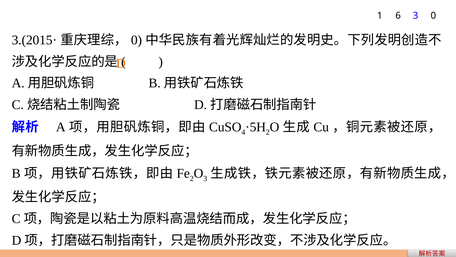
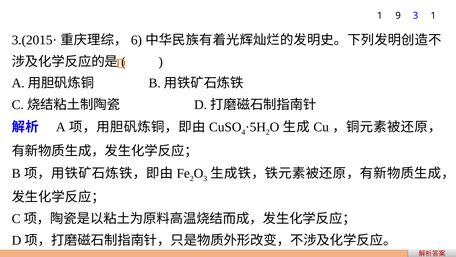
6: 6 -> 9 (398, 16)
3 0: 0 -> 1 (433, 16)
0: 0 -> 6 (136, 40)
